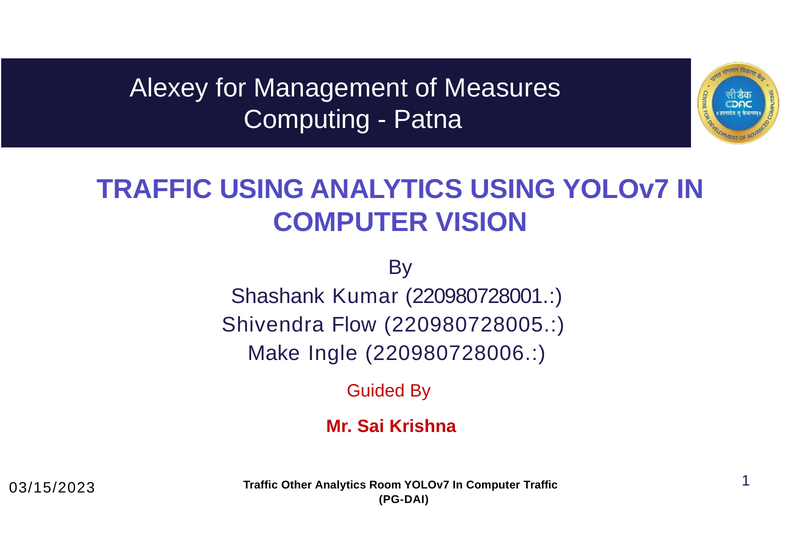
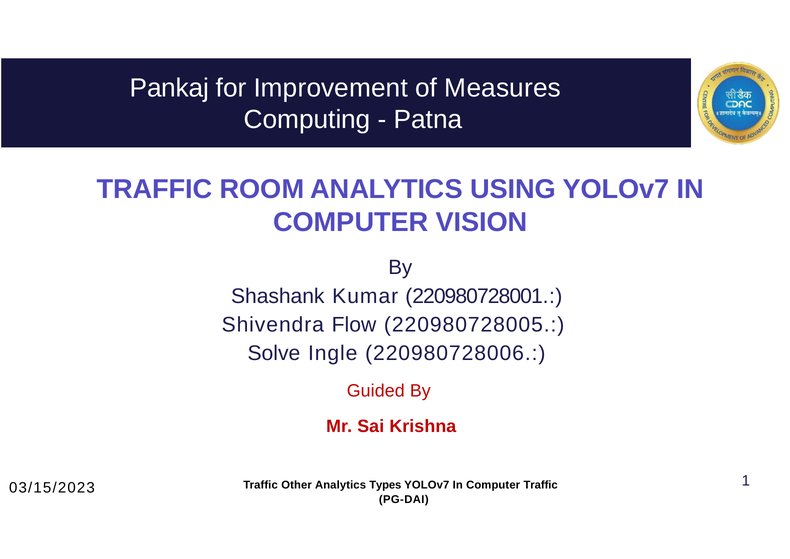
Alexey: Alexey -> Pankaj (169, 88)
Management: Management -> Improvement (331, 88)
TRAFFIC USING: USING -> ROOM (262, 189)
Make: Make -> Solve (274, 353)
Room: Room -> Types (385, 485)
